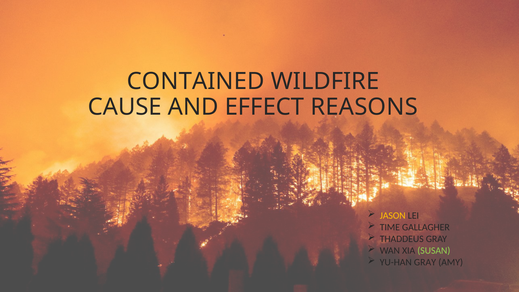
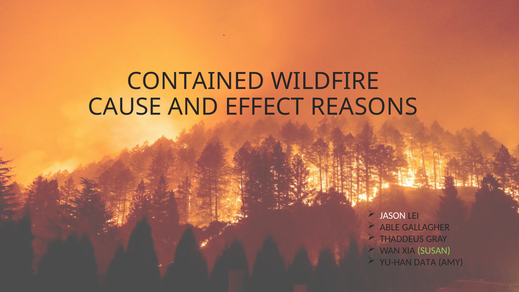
JASON colour: yellow -> white (393, 216)
TIME: TIME -> ABLE (390, 227)
YU-HAN GRAY: GRAY -> DATA (425, 262)
